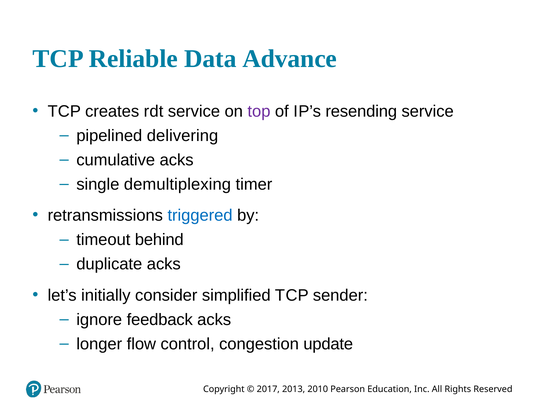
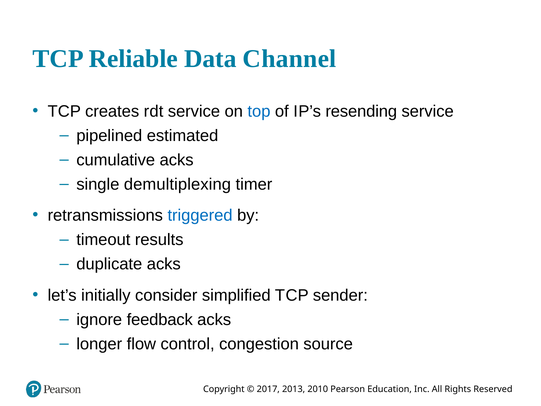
Advance: Advance -> Channel (290, 59)
top colour: purple -> blue (259, 111)
delivering: delivering -> estimated (183, 136)
behind: behind -> results (159, 240)
update: update -> source (328, 344)
